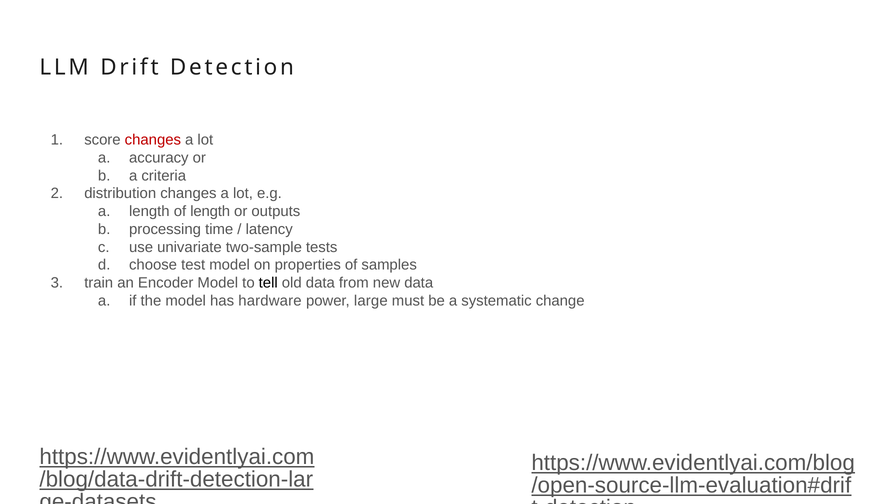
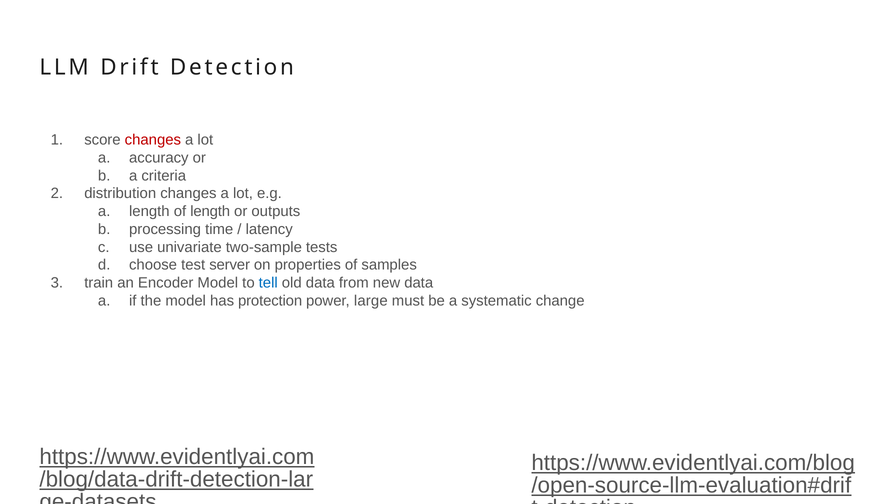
test model: model -> server (230, 265)
tell colour: black -> blue (268, 283)
hardware: hardware -> protection (270, 301)
